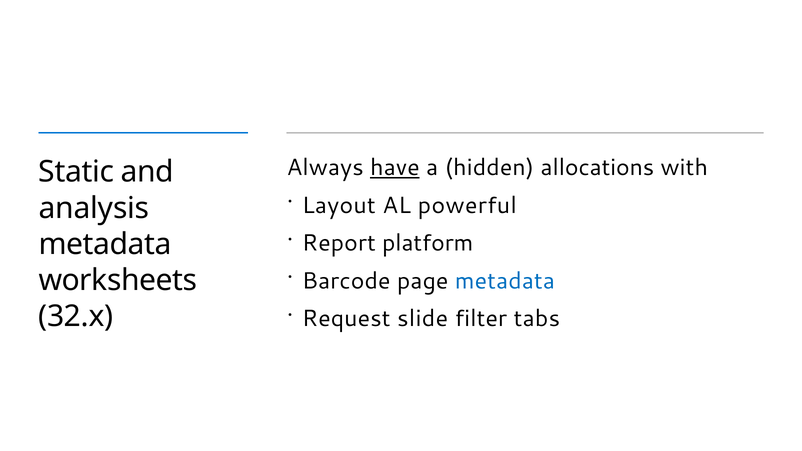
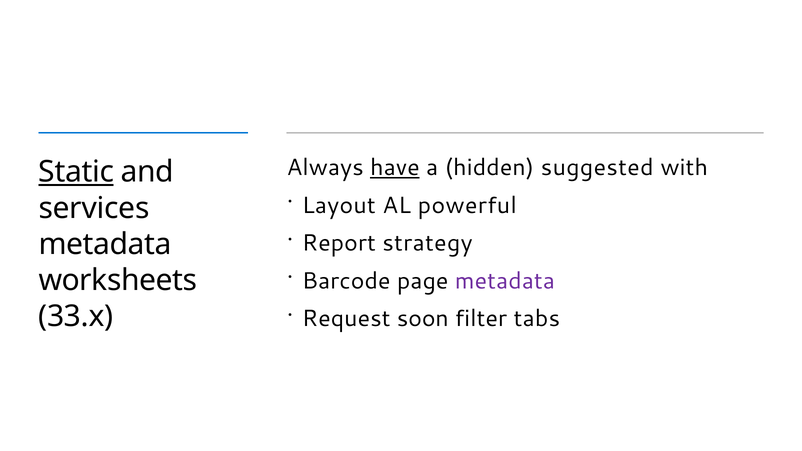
allocations: allocations -> suggested (597, 168)
Static underline: none -> present (76, 172)
analysis: analysis -> services (94, 208)
platform: platform -> strategy (427, 243)
metadata colour: blue -> purple (505, 281)
slide: slide -> soon (423, 319)
32.x: 32.x -> 33.x (76, 316)
